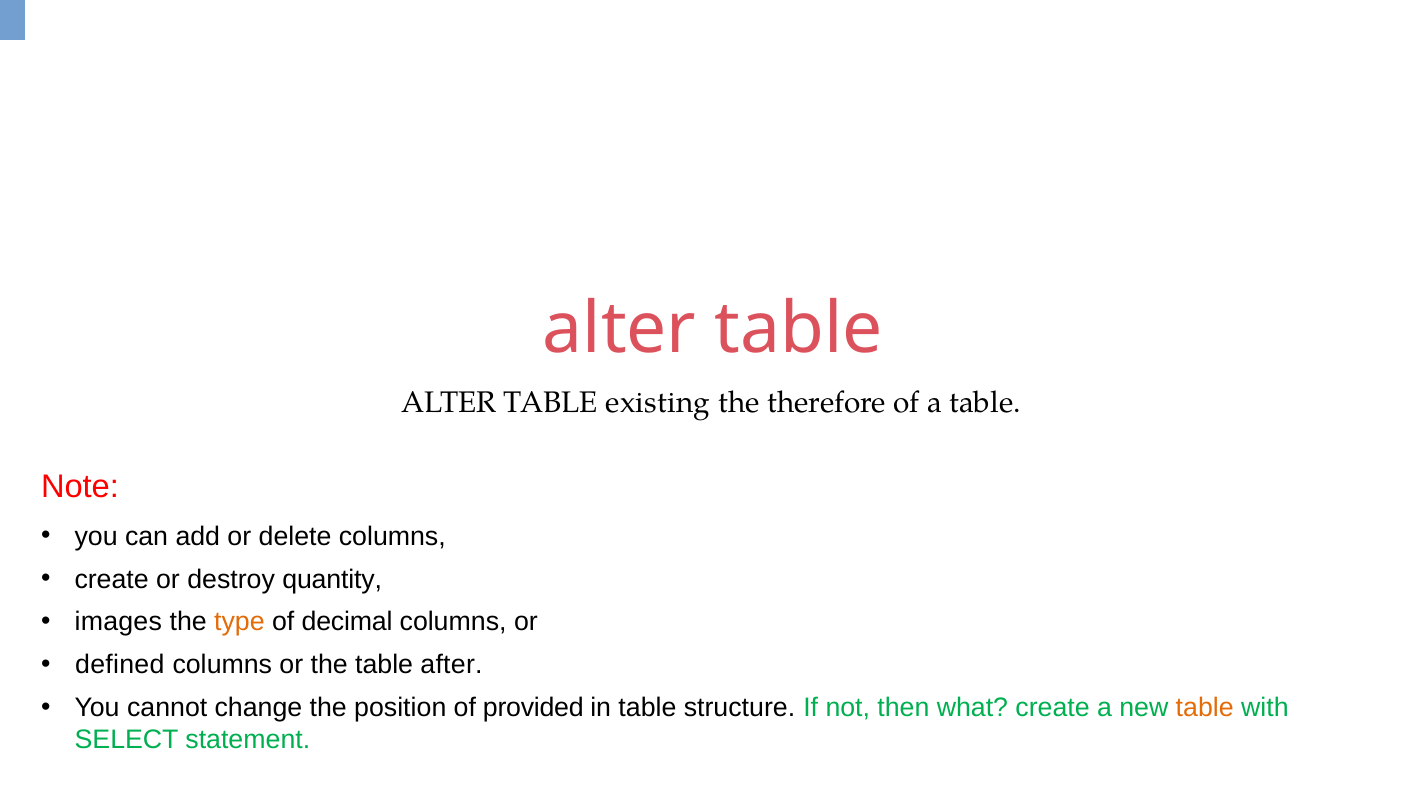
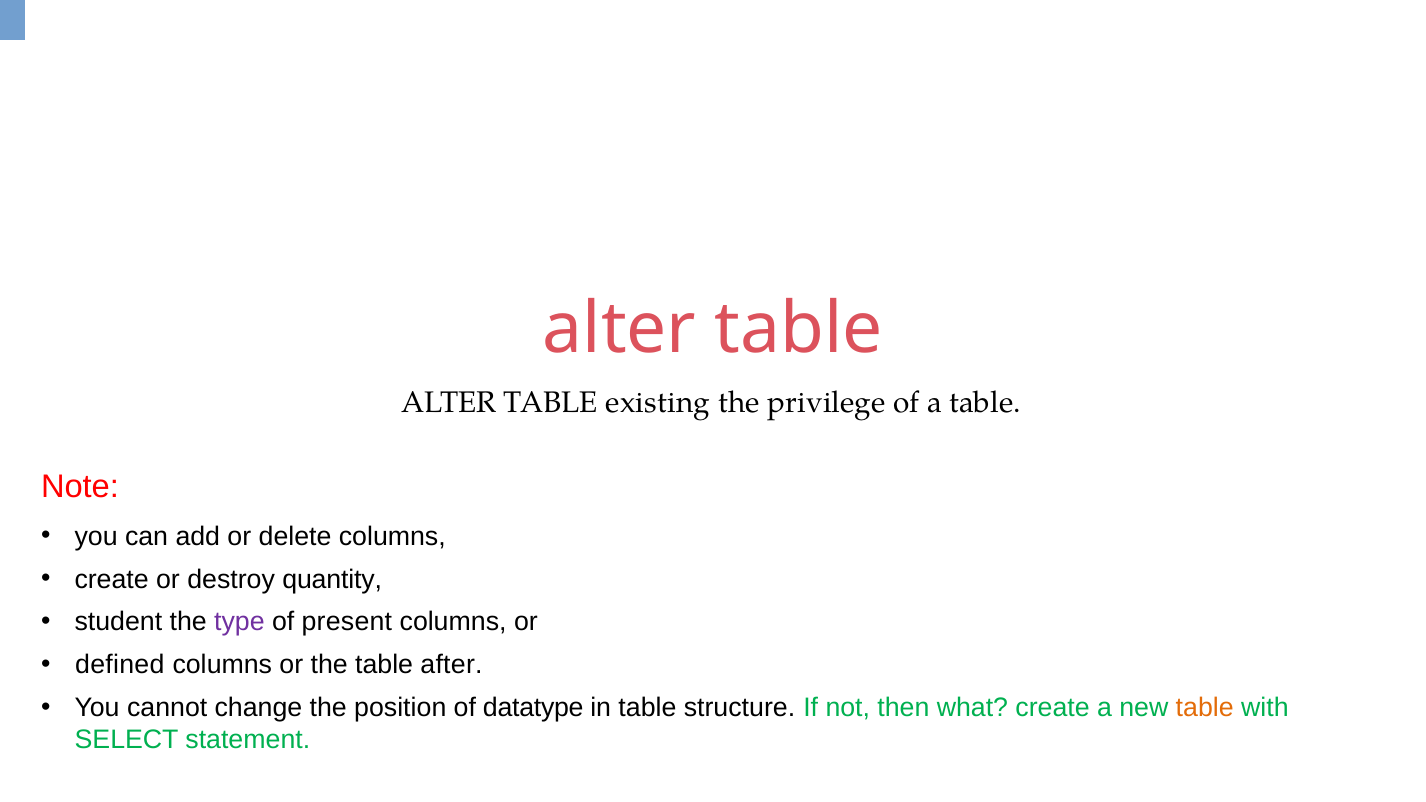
therefore: therefore -> privilege (827, 403)
images: images -> student (118, 622)
type colour: orange -> purple (239, 622)
decimal: decimal -> present (347, 622)
provided: provided -> datatype (533, 708)
